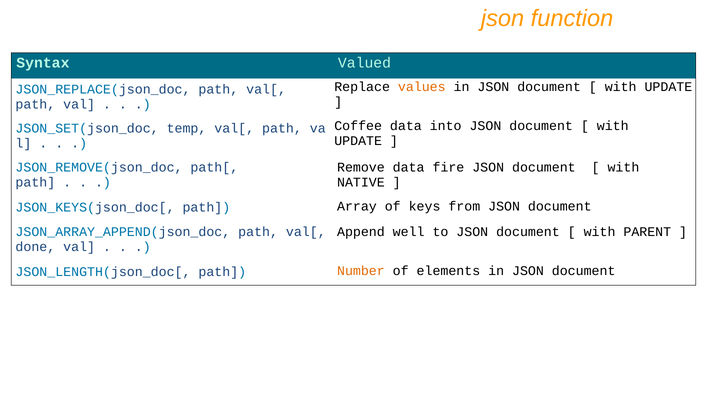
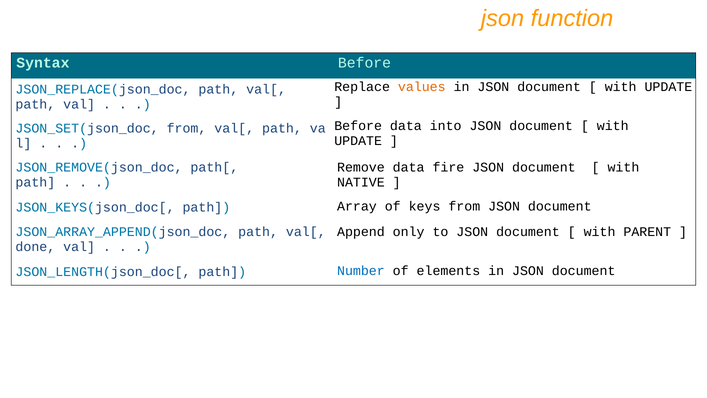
Syntax Valued: Valued -> Before (364, 63)
Coffee: Coffee -> Before (358, 126)
temp: temp -> from (187, 128)
well: well -> only (409, 232)
Number colour: orange -> blue (361, 271)
